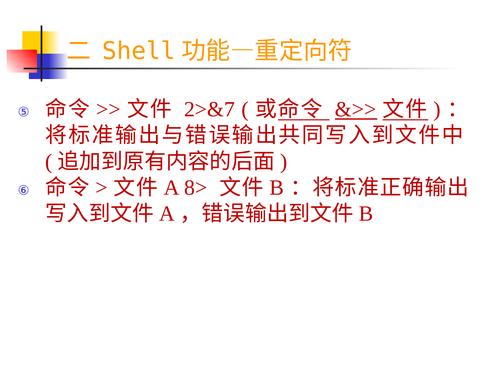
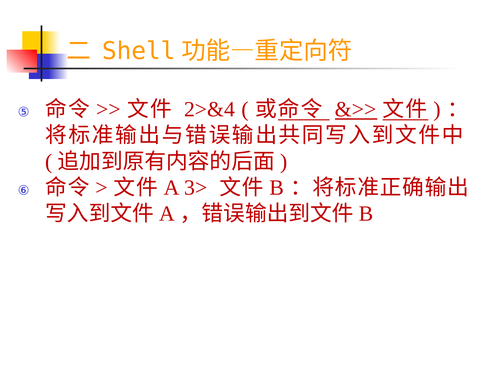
2>&7: 2>&7 -> 2>&4 (210, 109)
8>: 8> -> 3> (196, 188)
